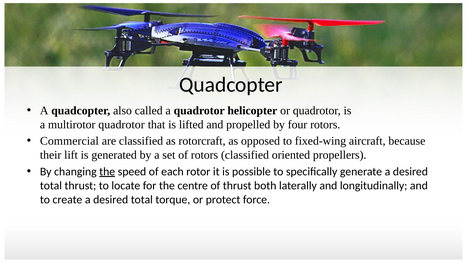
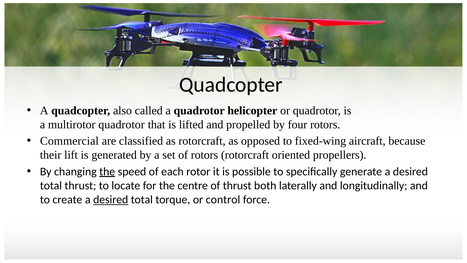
rotors classified: classified -> rotorcraft (245, 155)
desired underline: none -> present (111, 199)
protect: protect -> control (223, 199)
